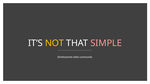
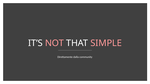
NOT colour: yellow -> pink (54, 43)
